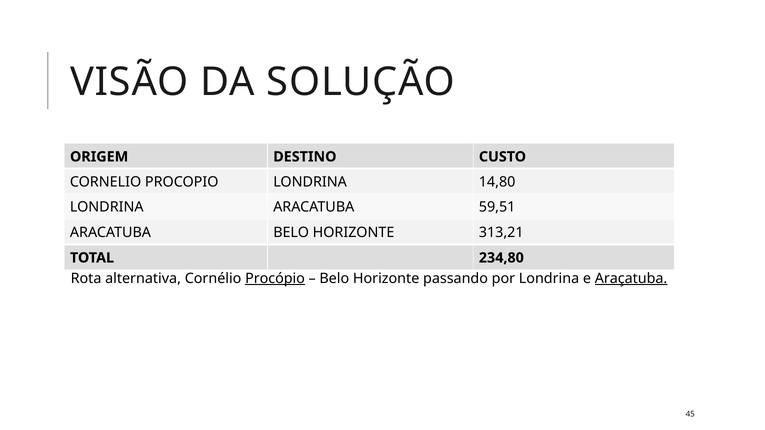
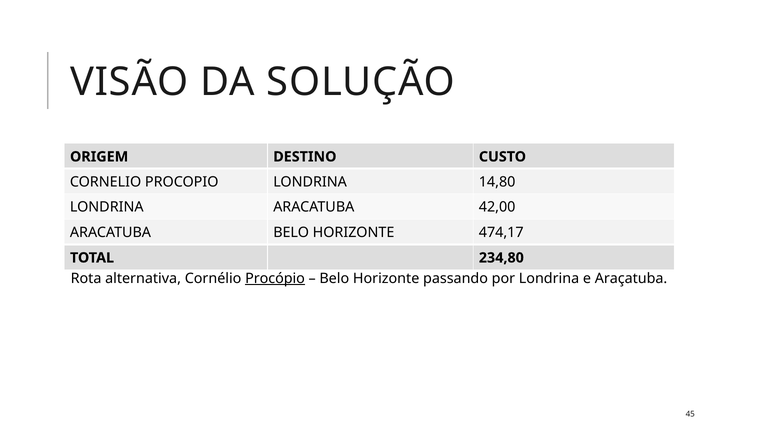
59,51: 59,51 -> 42,00 (497, 207)
313,21: 313,21 -> 474,17 (501, 233)
Araçatuba underline: present -> none (631, 279)
